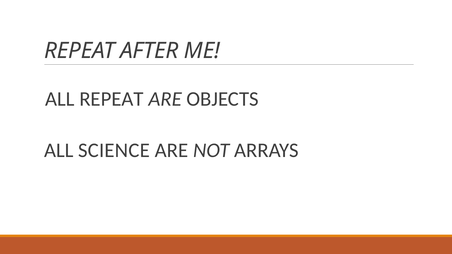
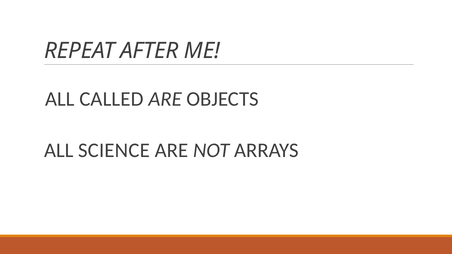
ALL REPEAT: REPEAT -> CALLED (111, 99)
